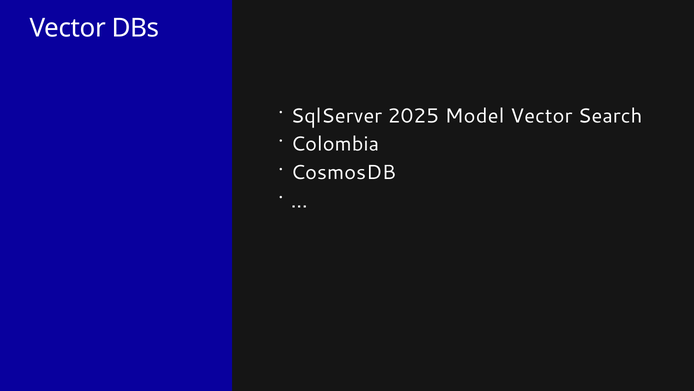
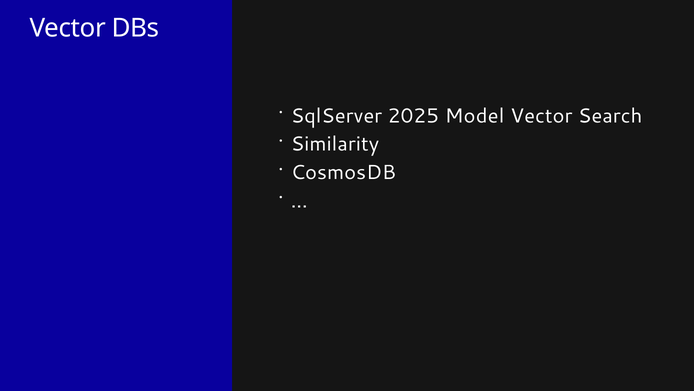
Colombia: Colombia -> Similarity (335, 144)
